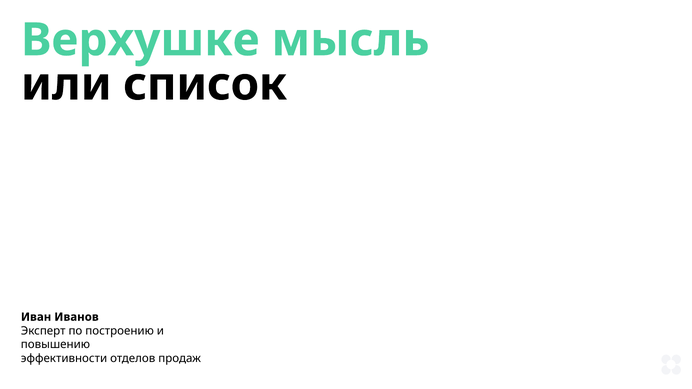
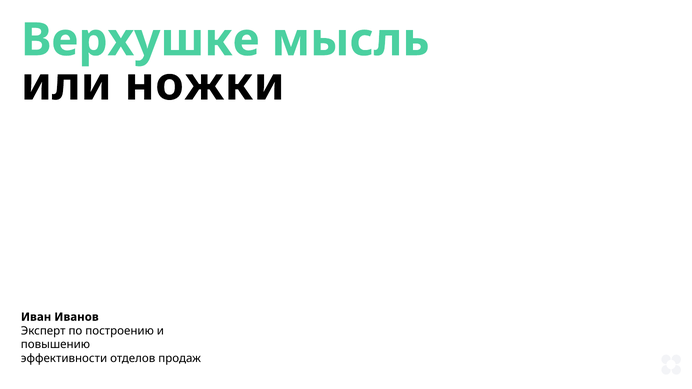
список: список -> ножки (205, 84)
